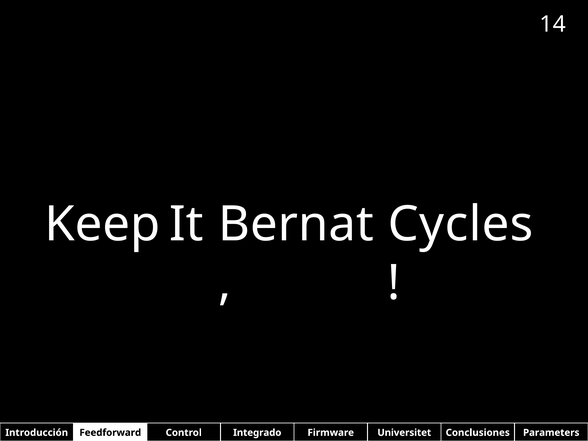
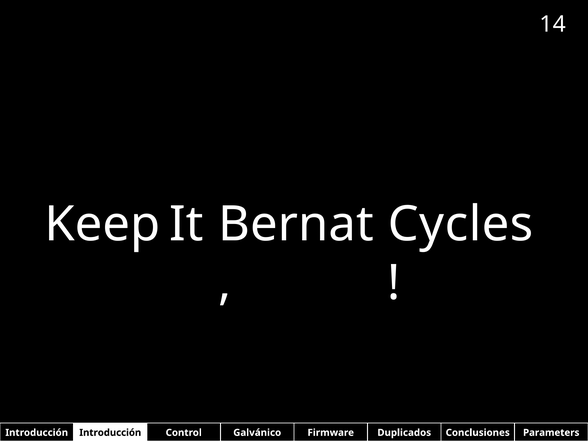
Introducción Feedforward: Feedforward -> Introducción (110, 433)
Integrado: Integrado -> Galvánico (257, 433)
Universitet: Universitet -> Duplicados (404, 433)
